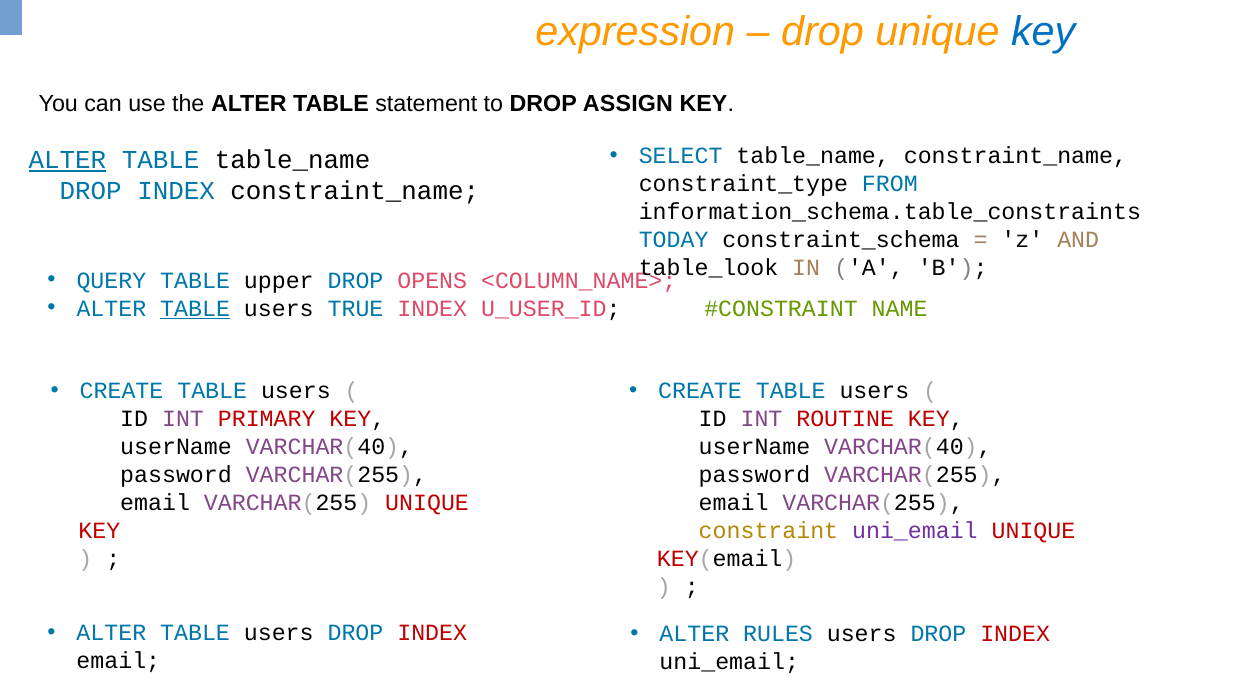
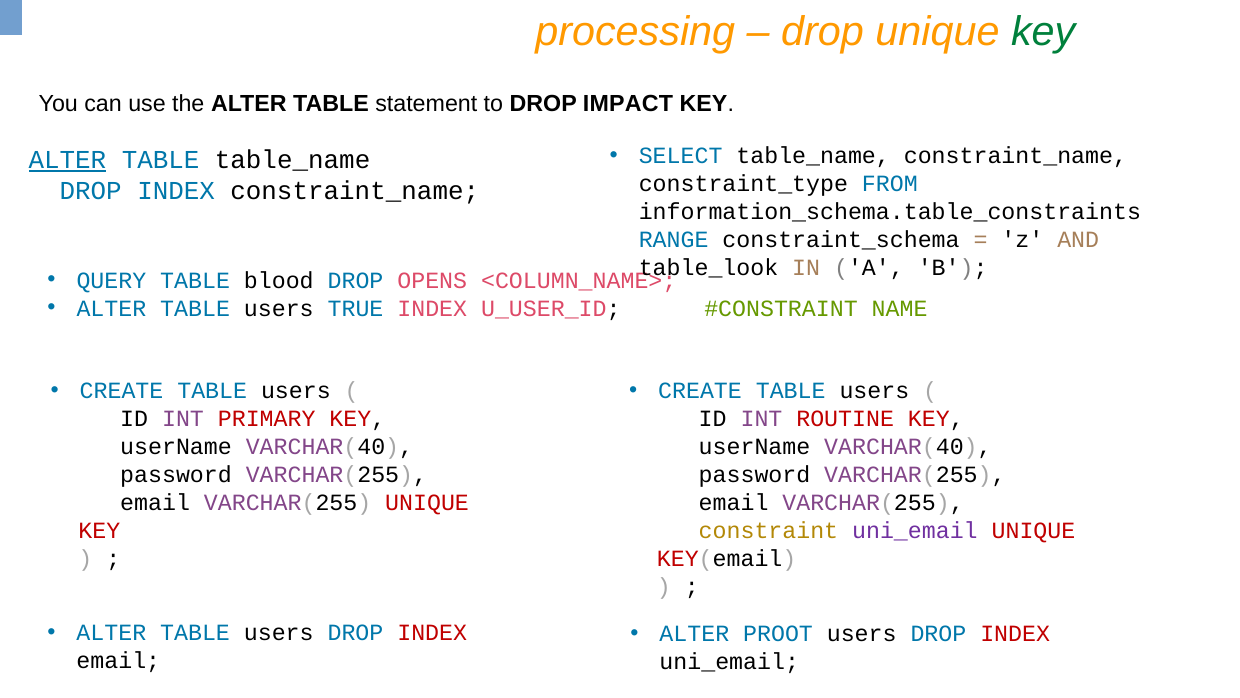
expression: expression -> processing (635, 32)
key colour: blue -> green (1043, 32)
ASSIGN: ASSIGN -> IMPACT (628, 103)
TODAY: TODAY -> RANGE (674, 239)
upper: upper -> blood (279, 280)
TABLE underline: present -> none (195, 308)
RULES: RULES -> PROOT (778, 633)
